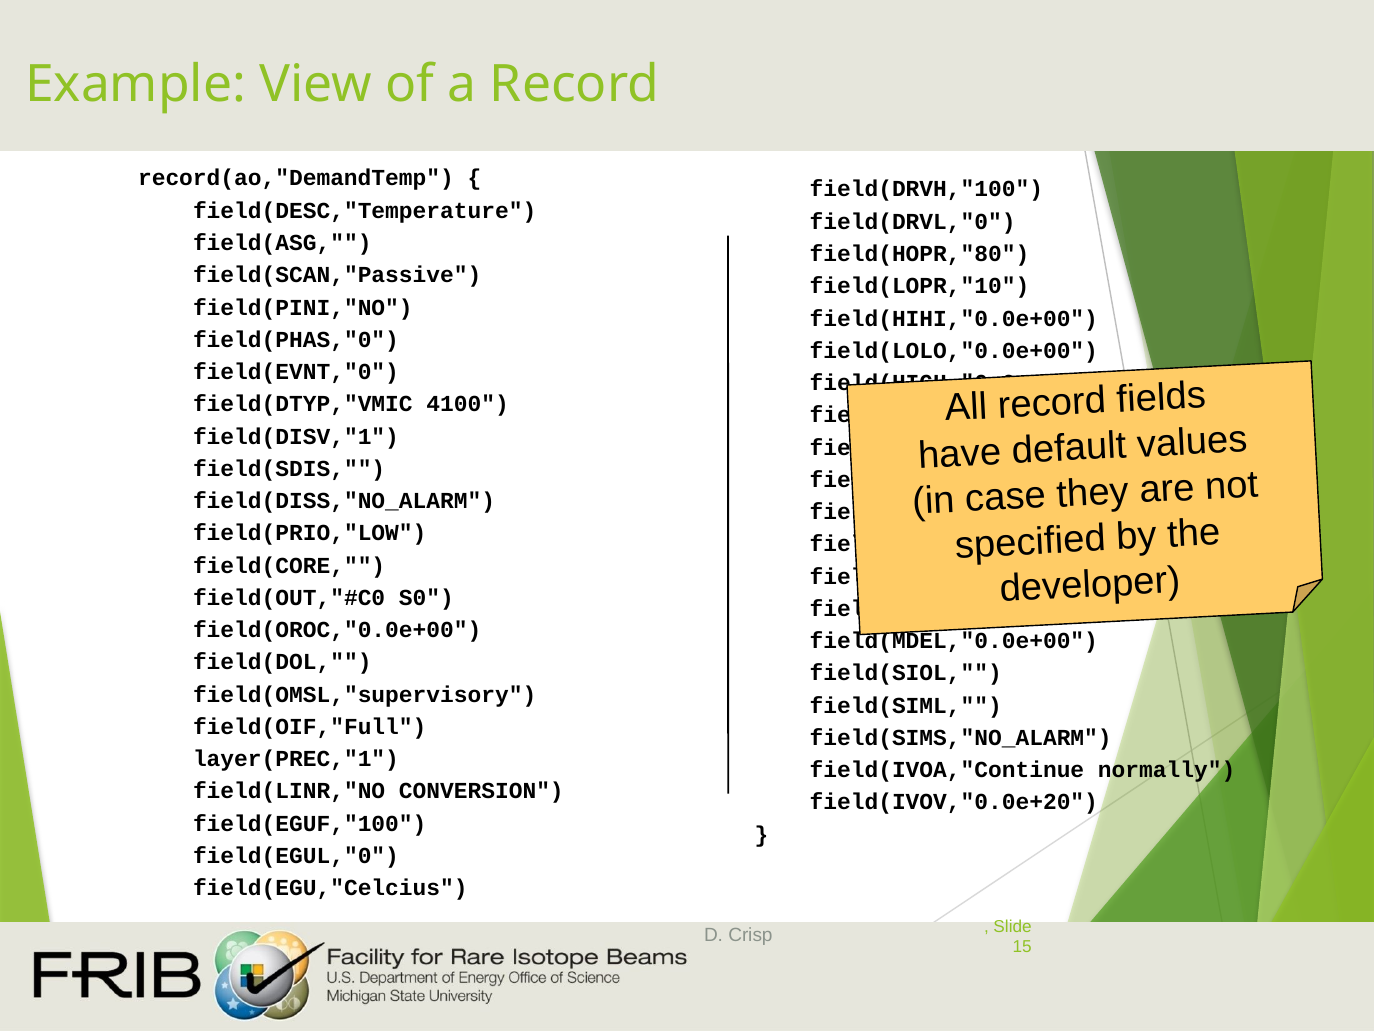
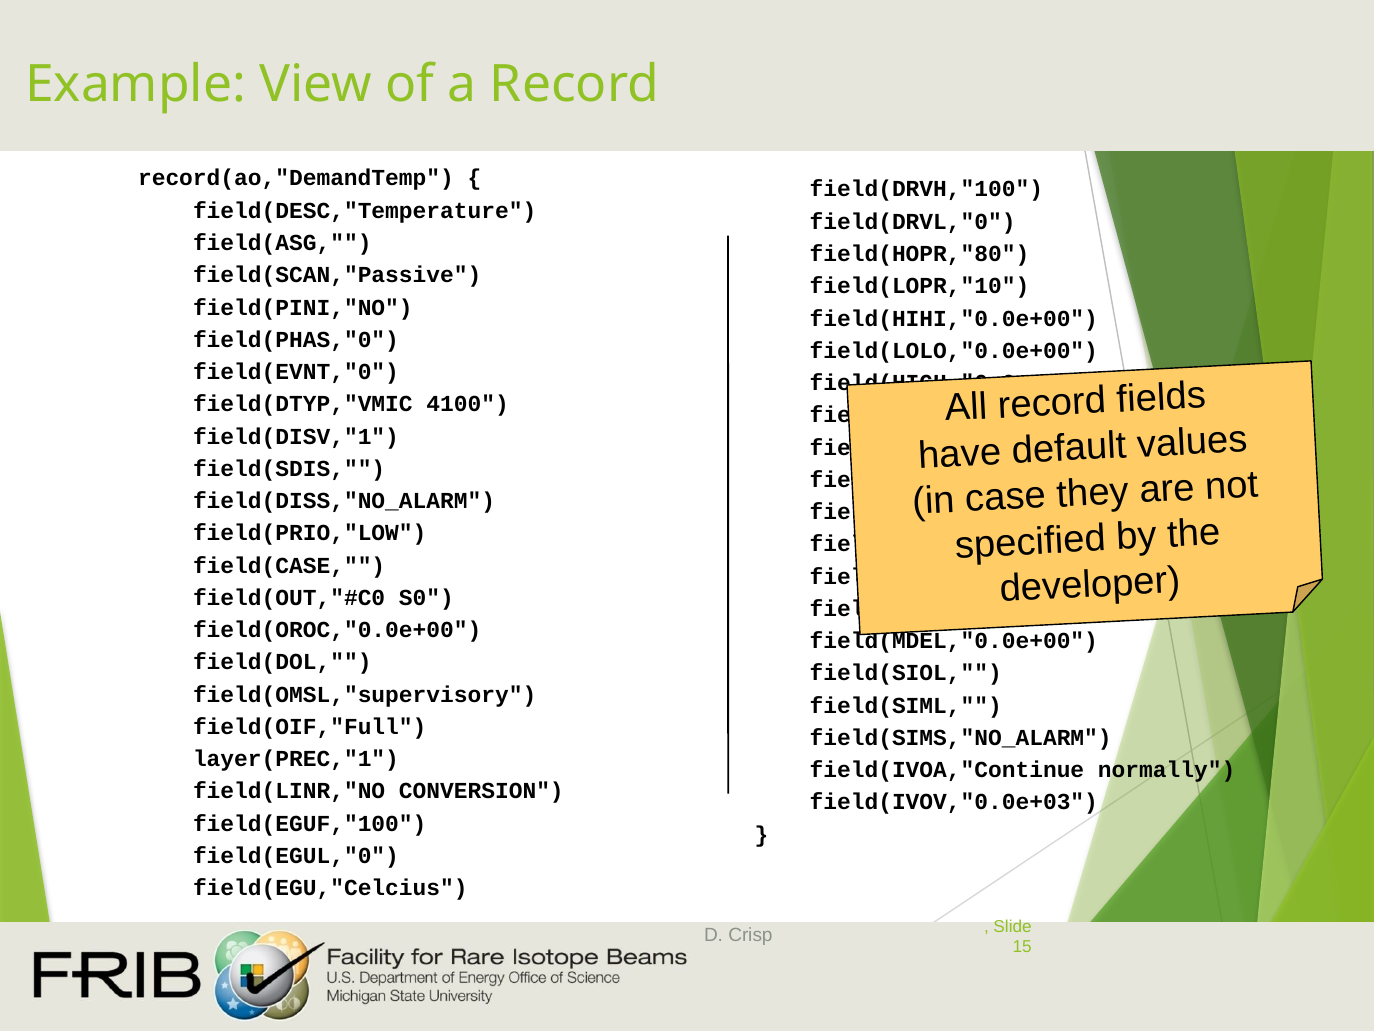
field(CORE: field(CORE -> field(CASE (289, 565)
field(IVOV,"0.0e+20: field(IVOV,"0.0e+20 -> field(IVOV,"0.0e+03 (954, 802)
